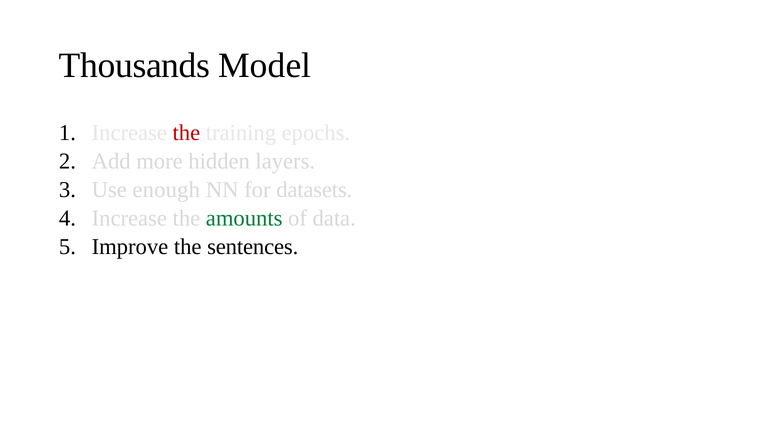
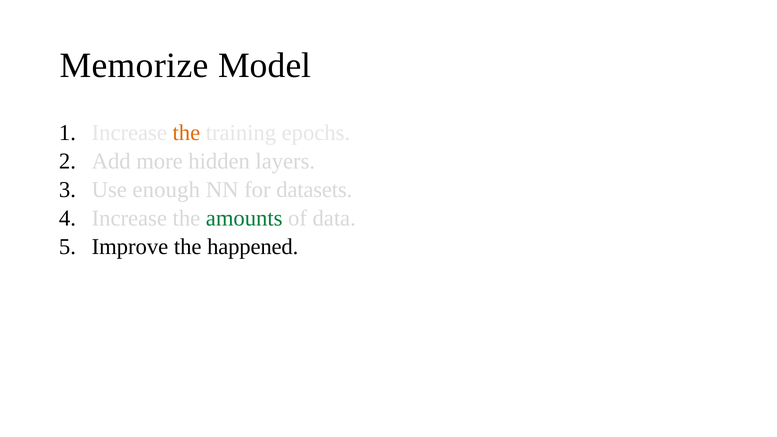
Thousands: Thousands -> Memorize (134, 65)
the colour: red -> orange (186, 133)
sentences: sentences -> happened (253, 247)
